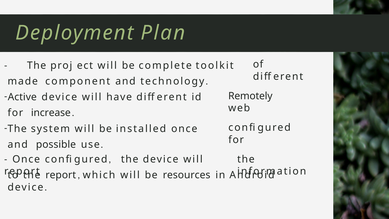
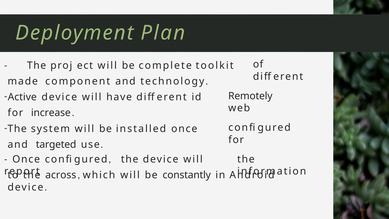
possible: possible -> targeted (56, 144)
report: report -> across (61, 175)
resources: resources -> constantly (187, 175)
